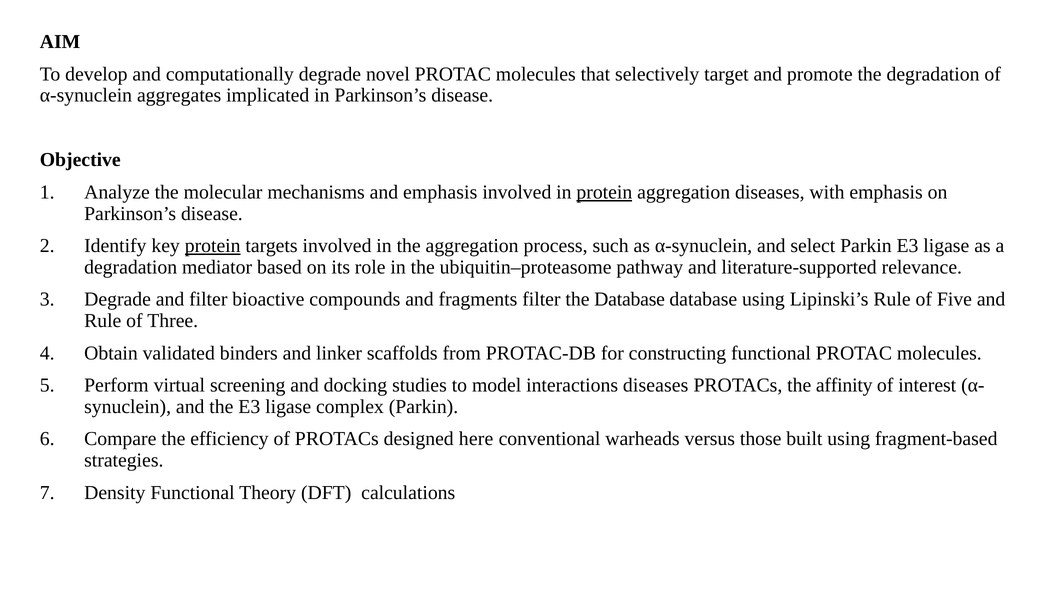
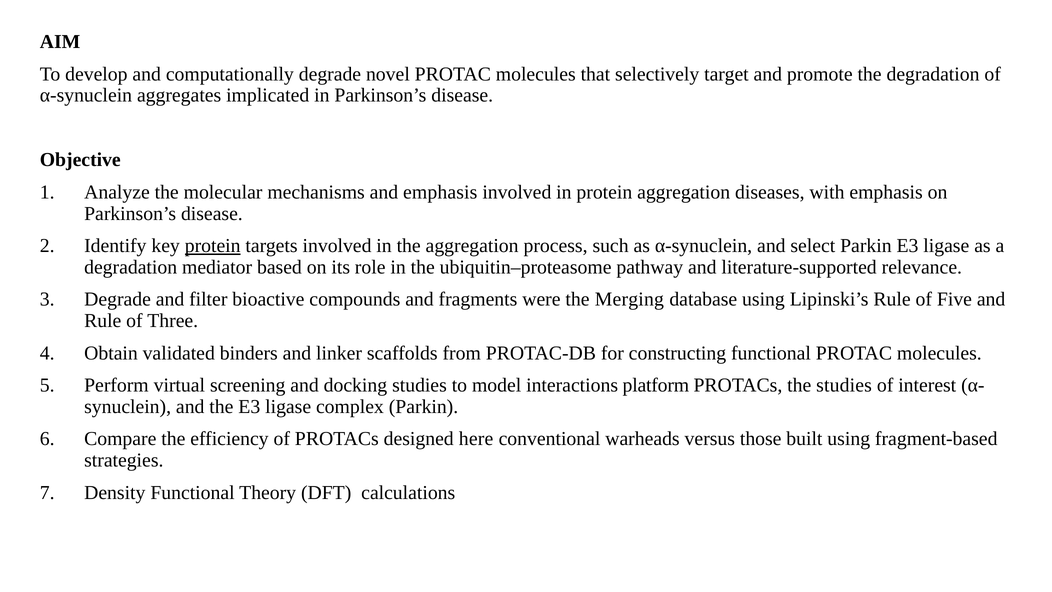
protein underline: present -> none (604, 192)
fragments filter: filter -> were (541, 299)
the Database: Database -> Merging (629, 299)
interactions diseases: diseases -> platform (656, 385)
the affinity: affinity -> studies (844, 385)
